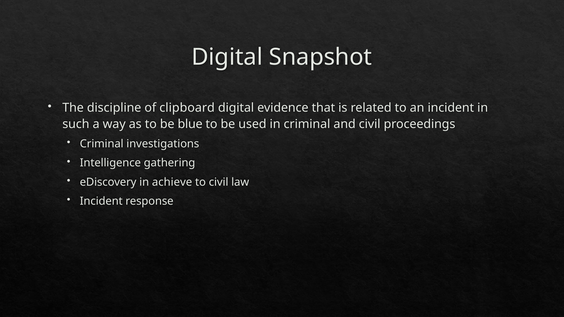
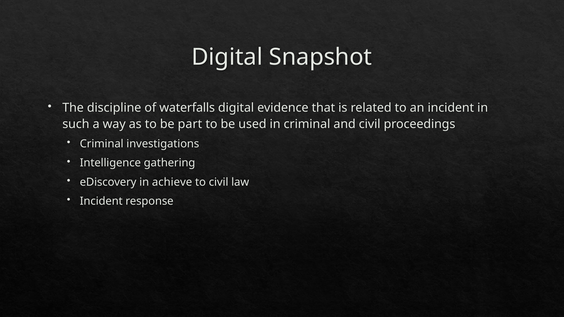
clipboard: clipboard -> waterfalls (187, 108)
blue: blue -> part (190, 124)
